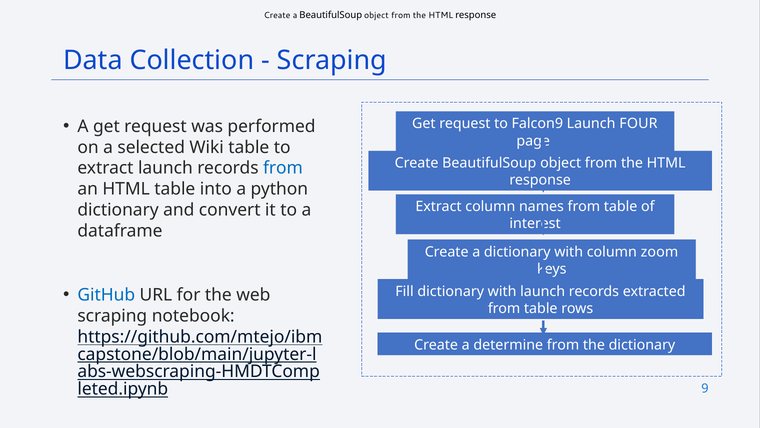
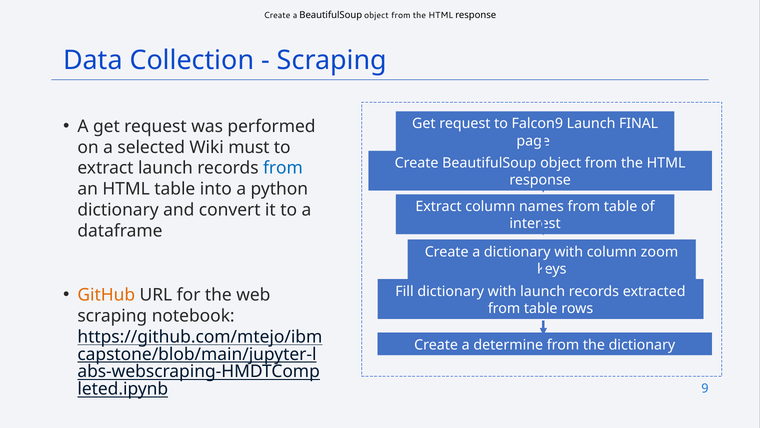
FOUR: FOUR -> FINAL (639, 124)
Wiki table: table -> must (249, 147)
GitHub colour: blue -> orange (106, 295)
